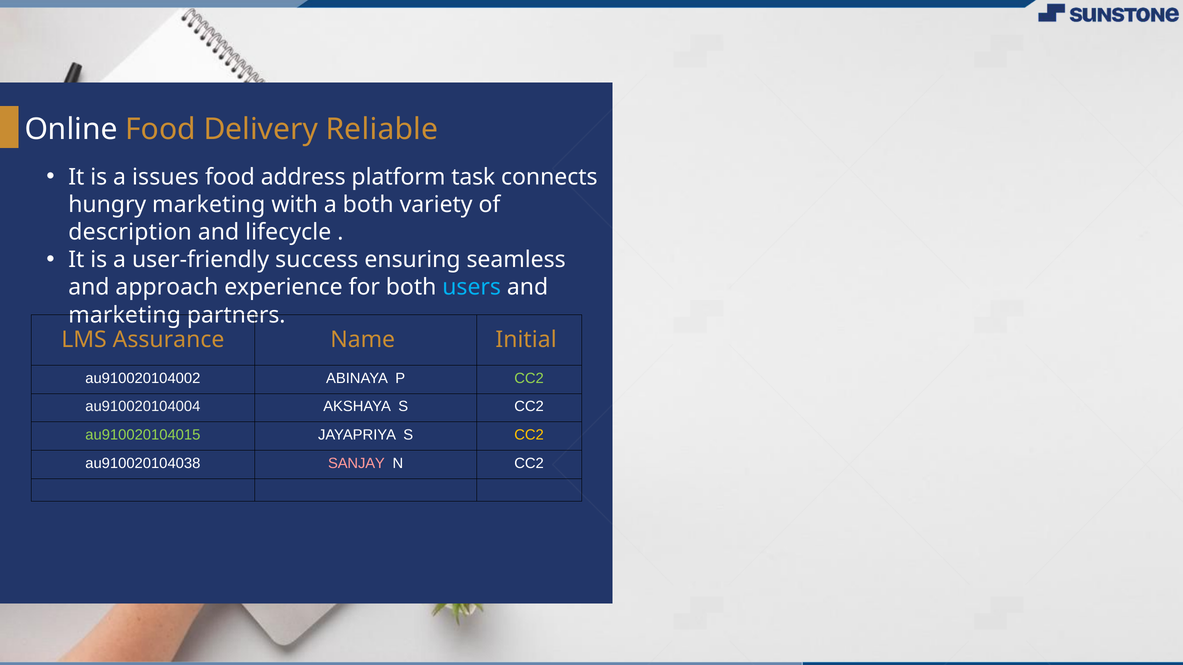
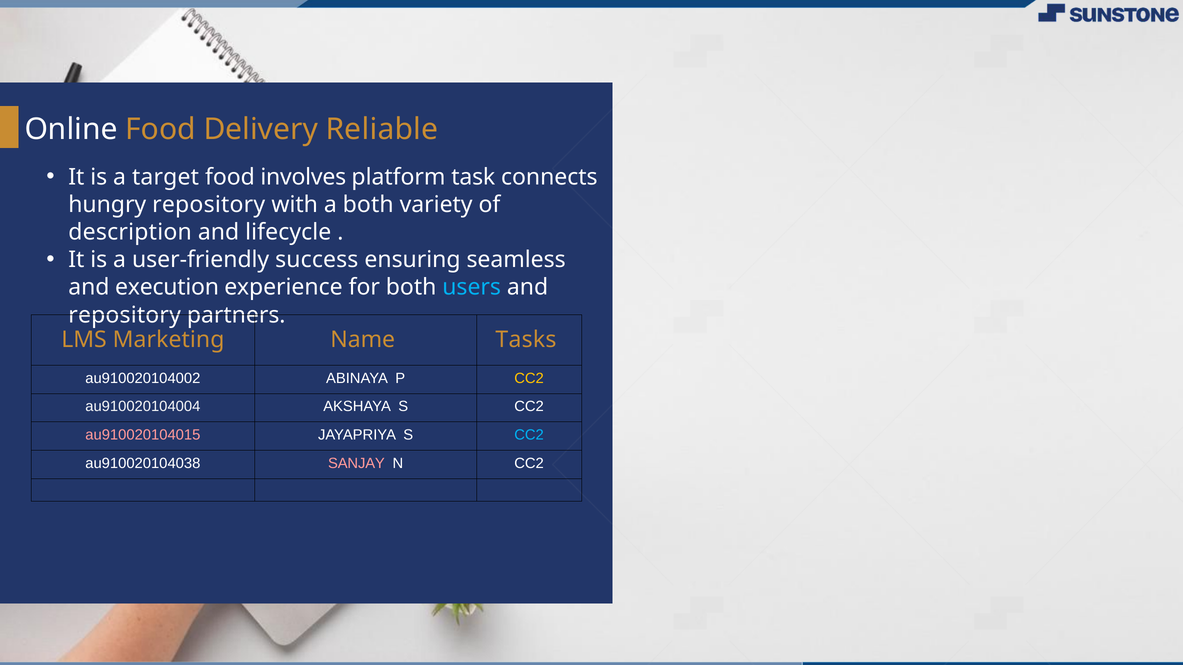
issues: issues -> target (165, 177)
address: address -> involves (303, 177)
hungry marketing: marketing -> repository (209, 205)
approach: approach -> execution (167, 288)
marketing: marketing -> repository (125, 315)
Assurance: Assurance -> Marketing (169, 340)
Initial: Initial -> Tasks (526, 340)
CC2 colour: light green -> yellow (529, 378)
au910020104015 colour: light green -> pink (143, 435)
CC2 colour: yellow -> light blue (529, 435)
